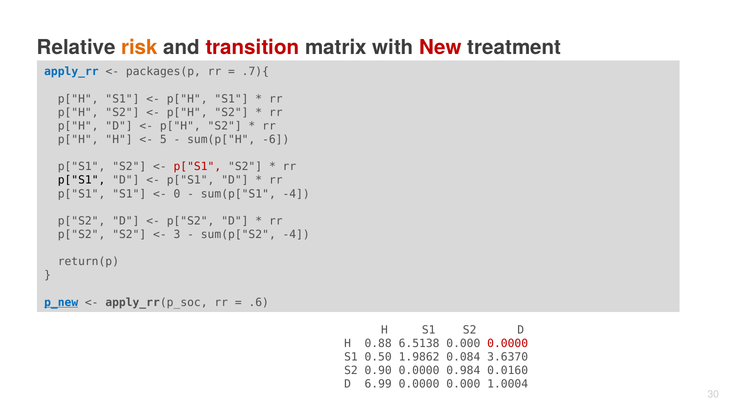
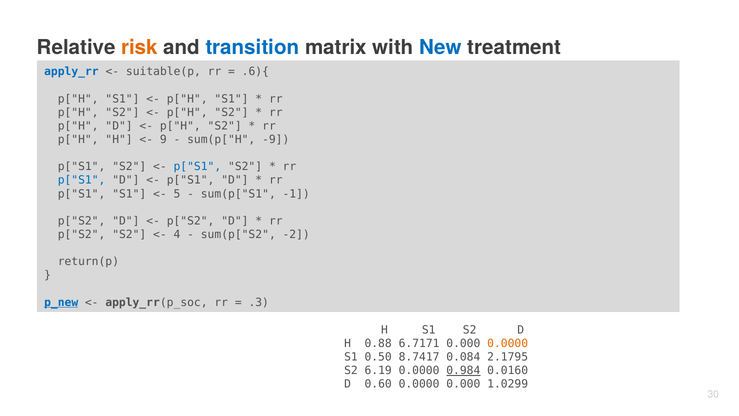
transition colour: red -> blue (252, 48)
New colour: red -> blue (440, 48)
packages(p: packages(p -> suitable(p (163, 72)
.7){: .7){ -> .6){ (255, 72)
5: 5 -> 9 (163, 139)
-6: -6 -> -9 (276, 139)
p["S1 colour: red -> blue (197, 167)
p["S1 colour: black -> blue (82, 180)
0: 0 -> 5 (177, 194)
sum(p["S1 -4: -4 -> -1 (296, 194)
3: 3 -> 4 (177, 234)
sum(p["S2 -4: -4 -> -2 (296, 234)
.6: .6 -> .3 (259, 302)
6.5138: 6.5138 -> 6.7171 (419, 343)
0.0000 colour: red -> orange (508, 343)
1.9862: 1.9862 -> 8.7417 (419, 357)
3.6370: 3.6370 -> 2.1795 (508, 357)
0.90: 0.90 -> 6.19 (378, 370)
0.984 underline: none -> present (463, 370)
6.99: 6.99 -> 0.60 (378, 384)
1.0004: 1.0004 -> 1.0299 (508, 384)
